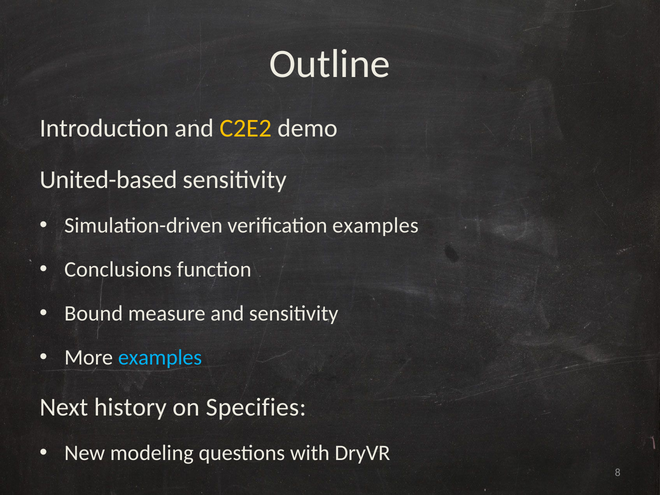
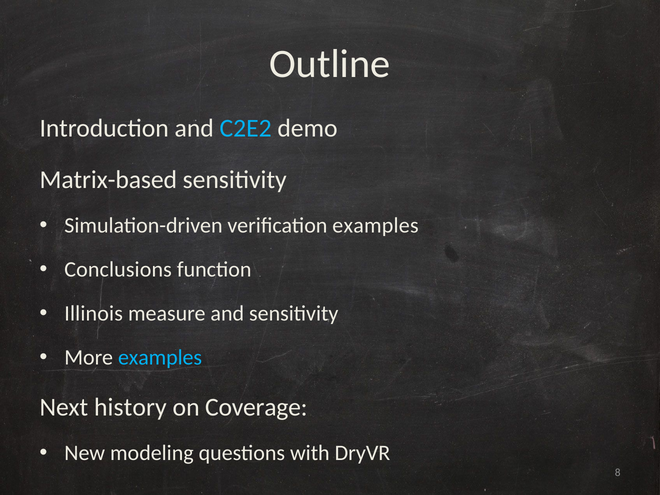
C2E2 colour: yellow -> light blue (246, 128)
United-based: United-based -> Matrix-based (108, 180)
Bound: Bound -> Illinois (94, 314)
Specifies: Specifies -> Coverage (256, 407)
